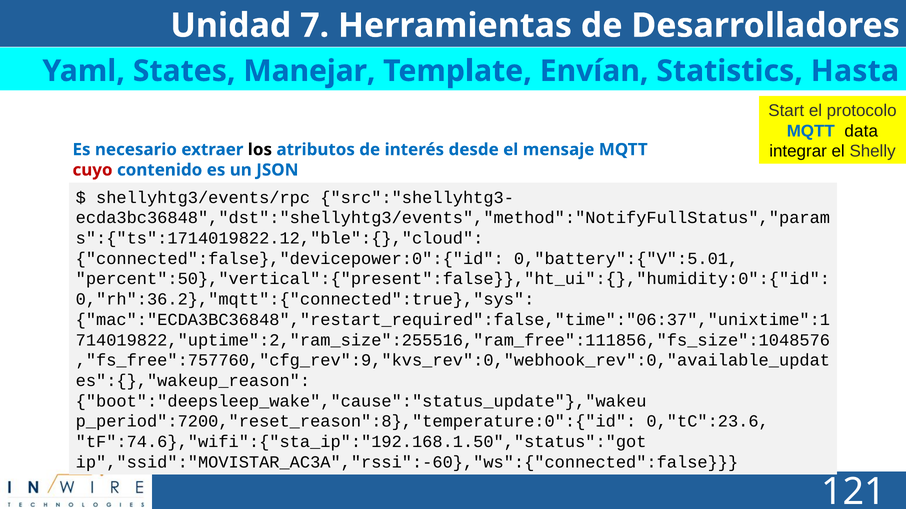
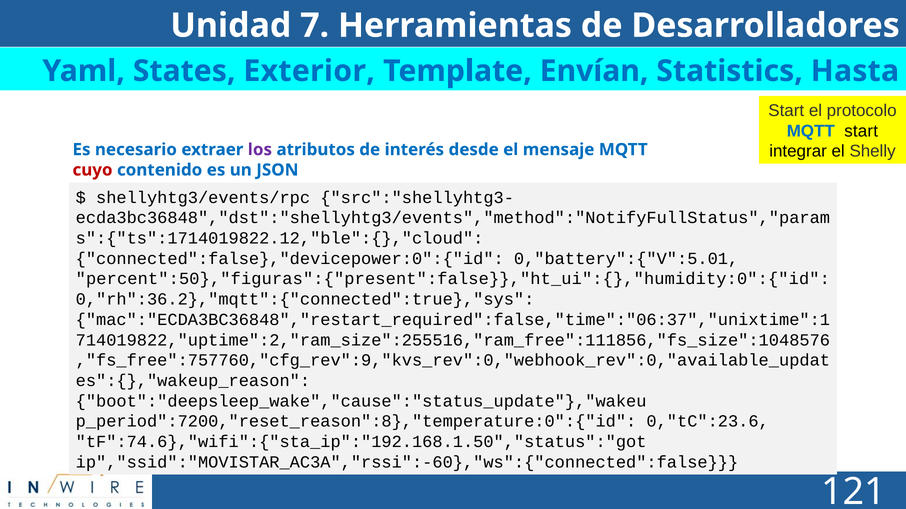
Manejar: Manejar -> Exterior (309, 71)
MQTT data: data -> start (861, 131)
los colour: black -> purple (260, 150)
percent":50},"vertical":{"present":false}},"ht_ui":{},"humidity:0":{"id: percent":50},"vertical":{"present":false}},"ht_ui":{},"humidity:0":{"id -> percent":50},"figuras":{"present":false}},"ht_ui":{},"humidity:0":{"id (453, 279)
